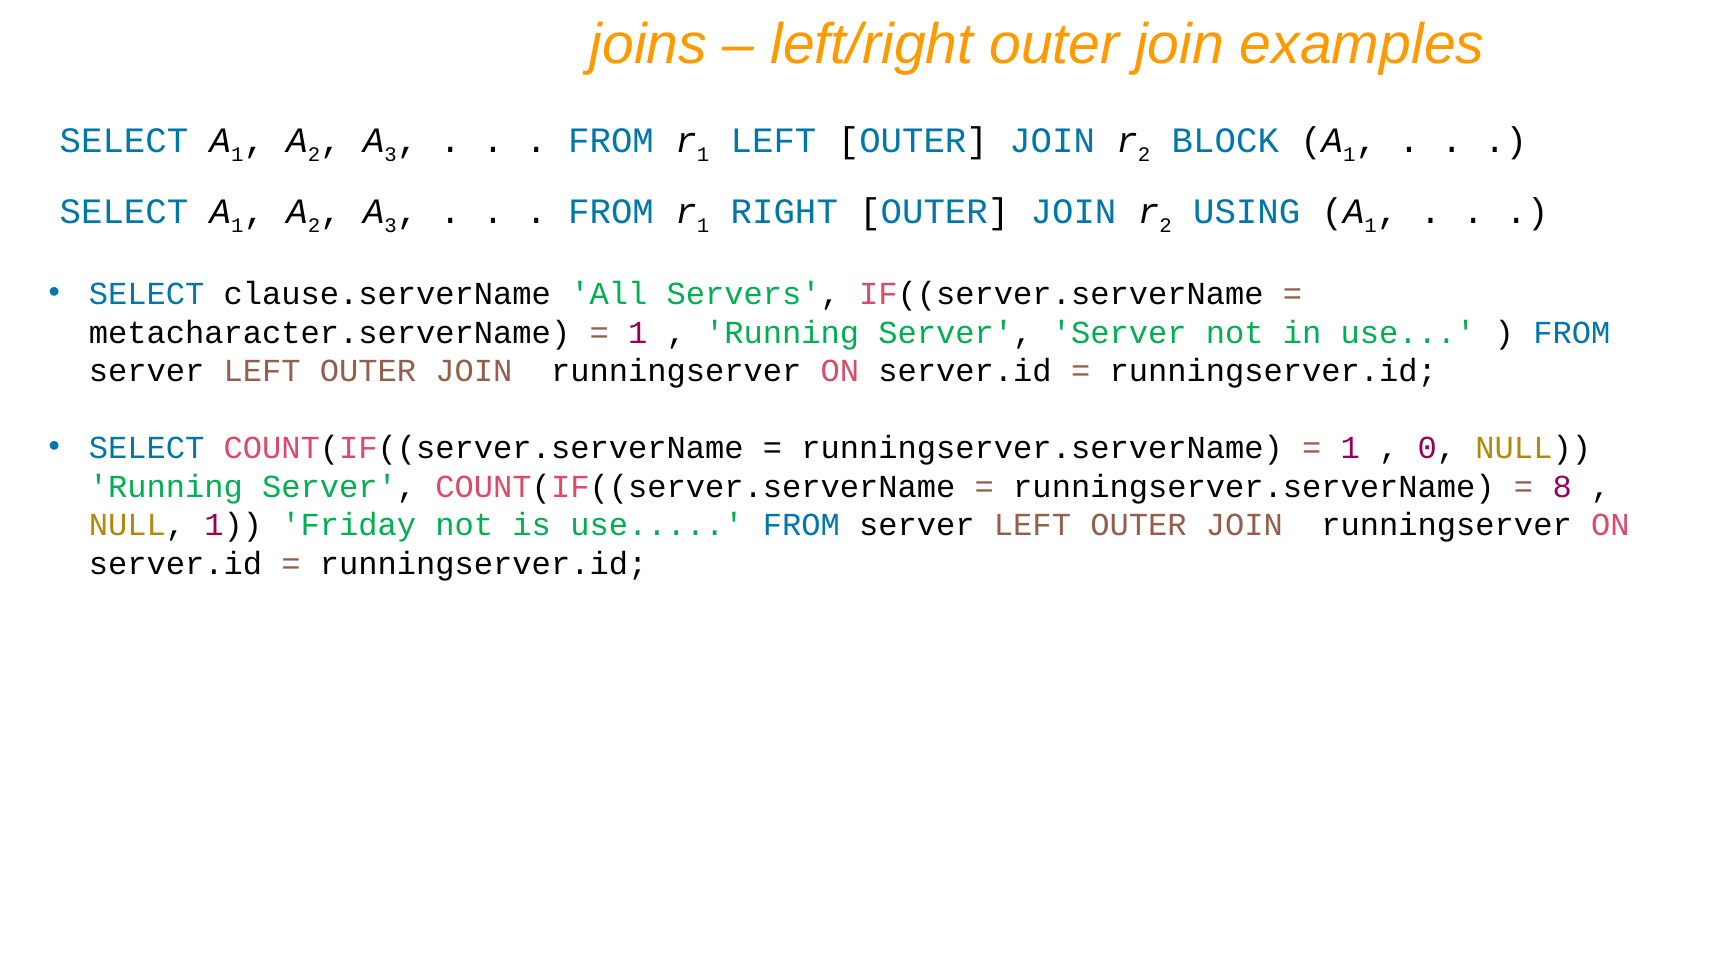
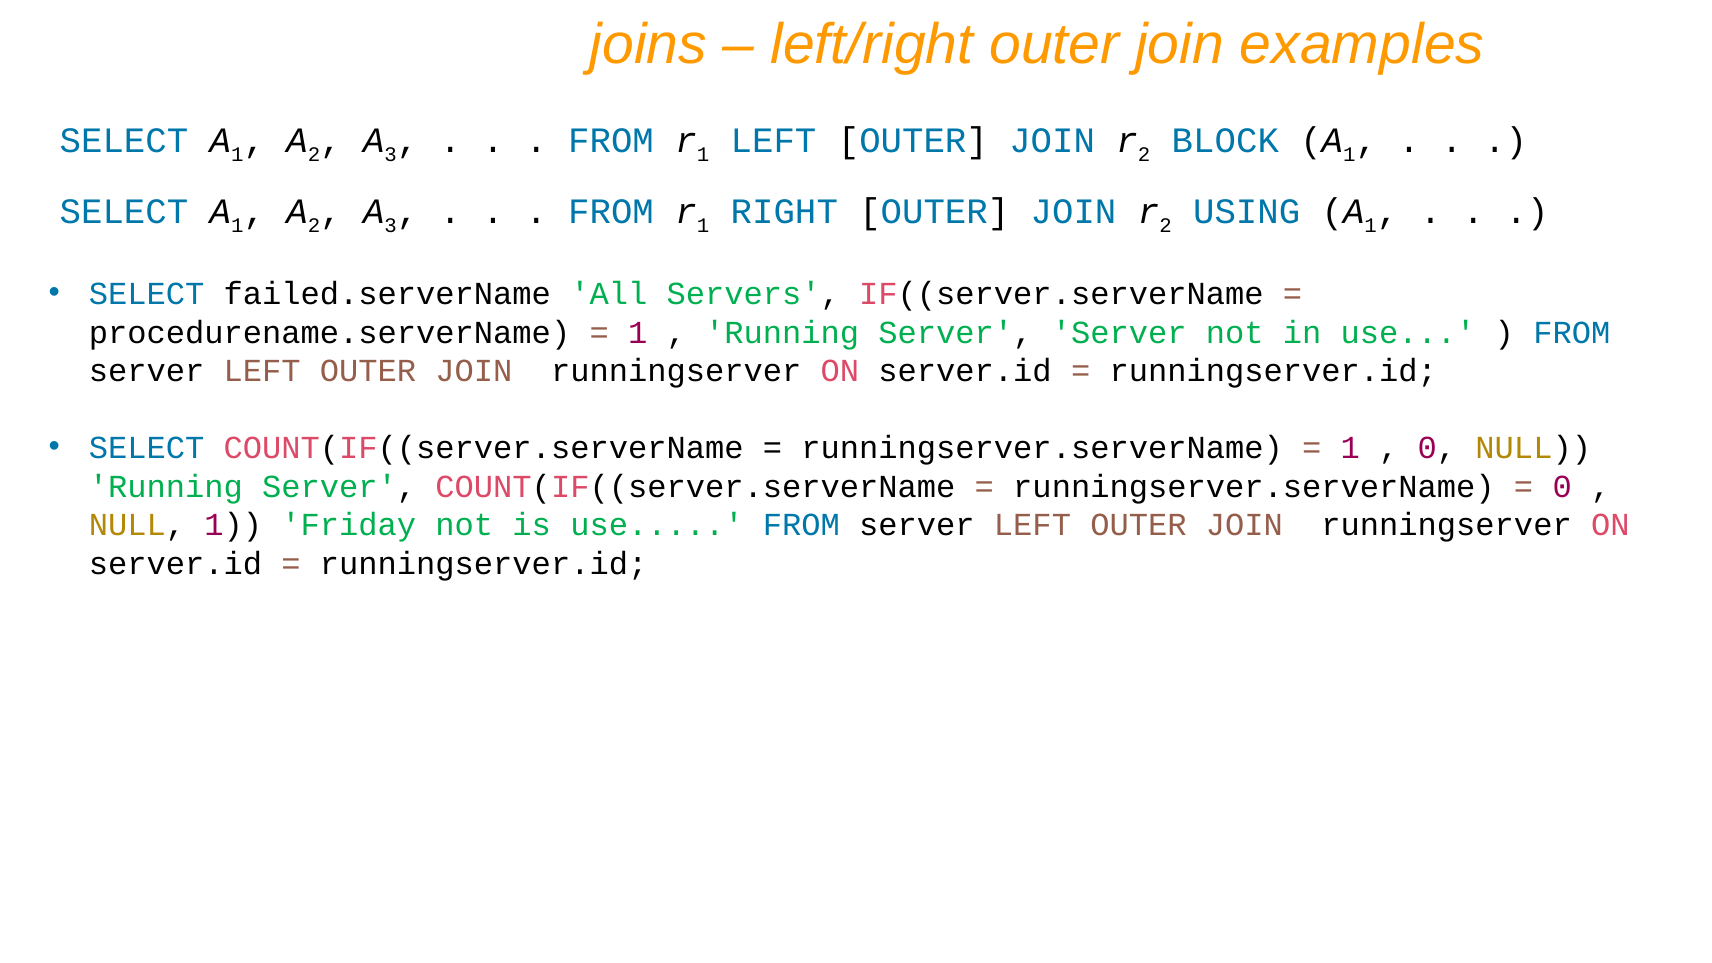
clause.serverName: clause.serverName -> failed.serverName (387, 294)
metacharacter.serverName: metacharacter.serverName -> procedurename.serverName (330, 332)
8: 8 -> 0 (1562, 487)
